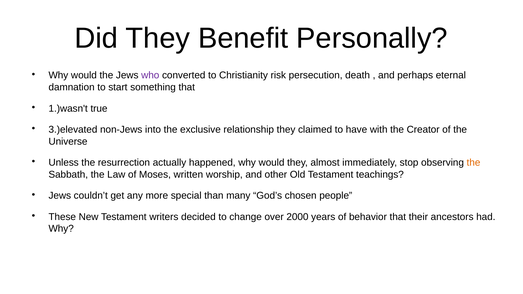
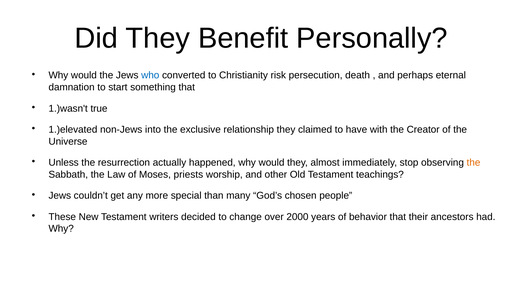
who colour: purple -> blue (150, 75)
3.)elevated: 3.)elevated -> 1.)elevated (73, 130)
written: written -> priests (188, 175)
